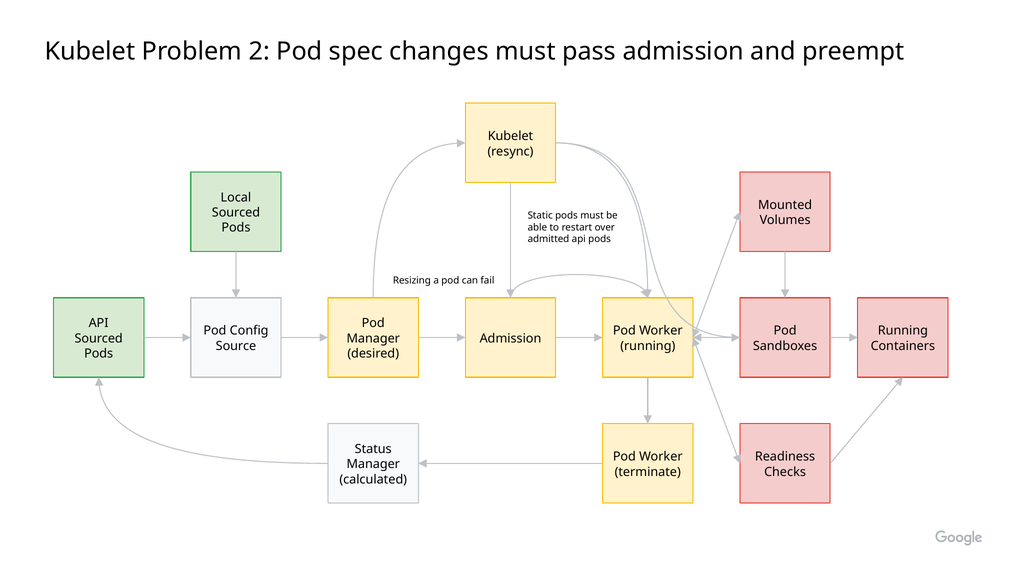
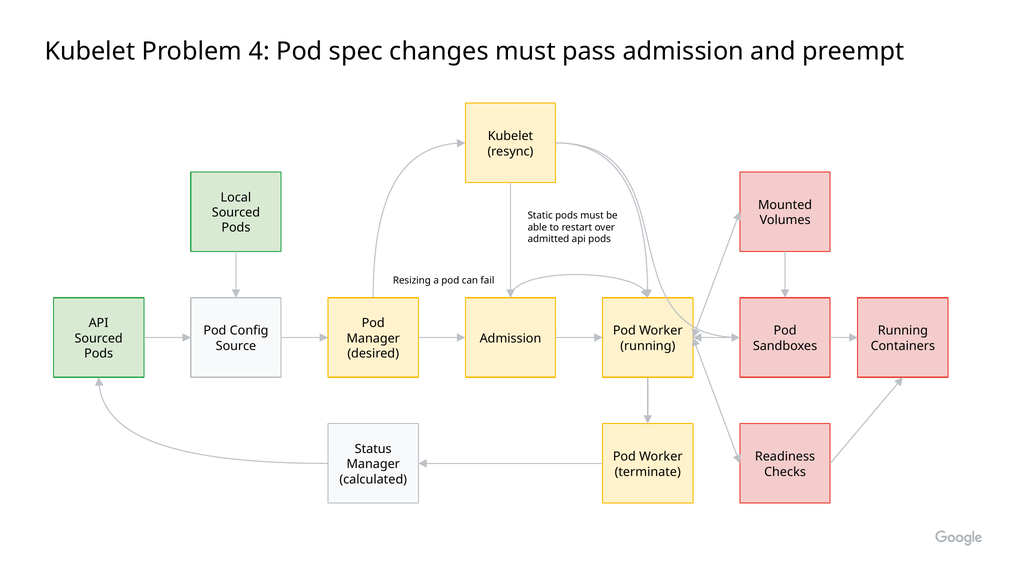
2: 2 -> 4 (259, 52)
